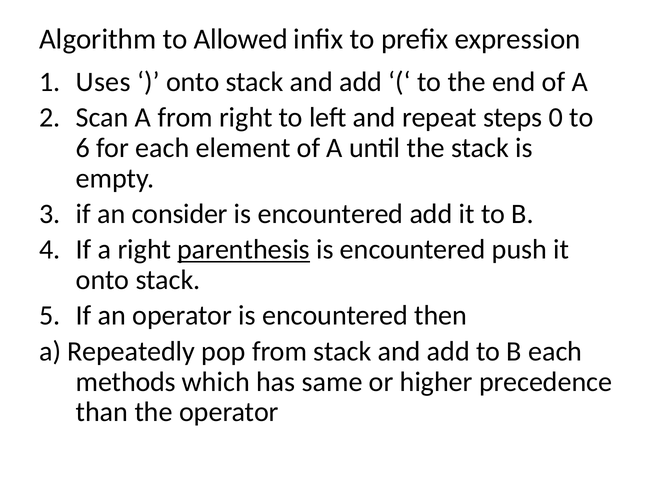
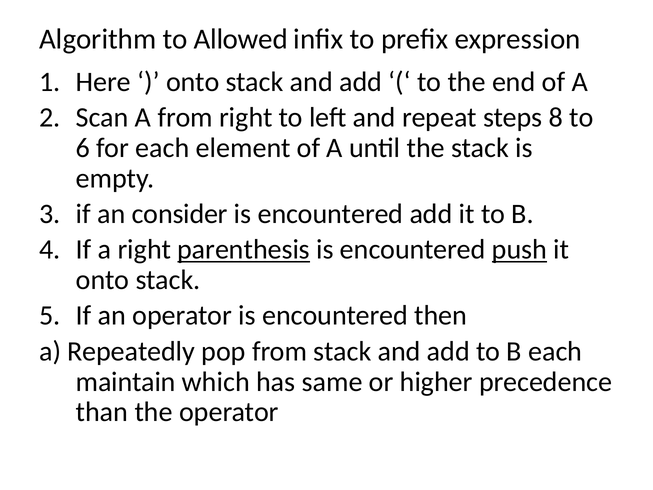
Uses: Uses -> Here (103, 82)
0: 0 -> 8 (556, 118)
push underline: none -> present (520, 250)
methods: methods -> maintain (126, 382)
